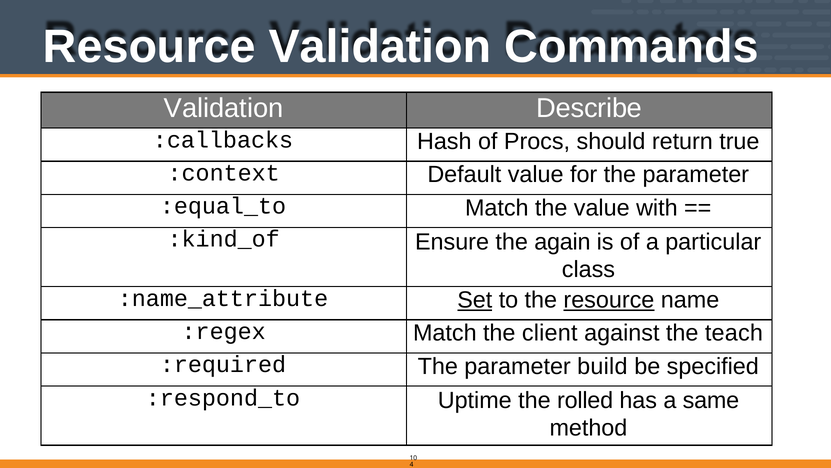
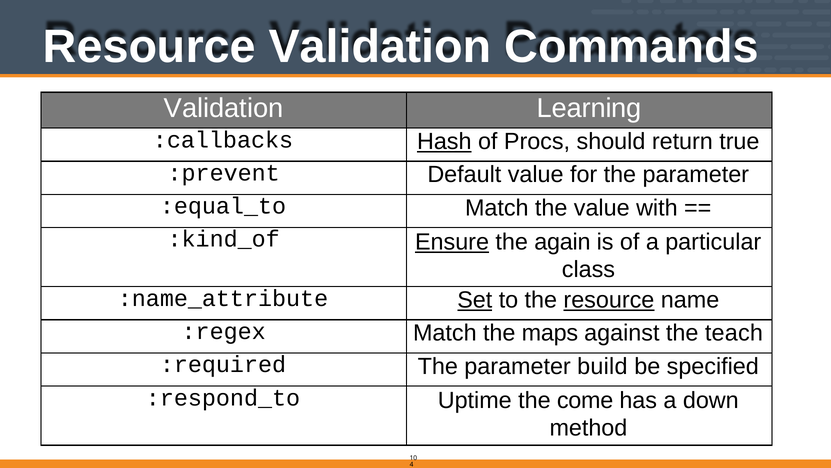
Describe: Describe -> Learning (589, 108)
Hash underline: none -> present (444, 141)
:context: :context -> :prevent (224, 173)
Ensure underline: none -> present (452, 242)
client: client -> maps (550, 333)
rolled: rolled -> come (585, 400)
same: same -> down (711, 400)
